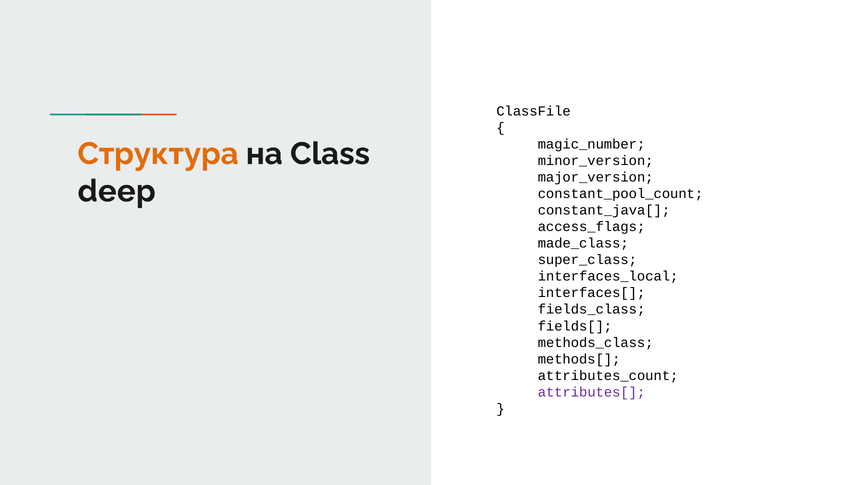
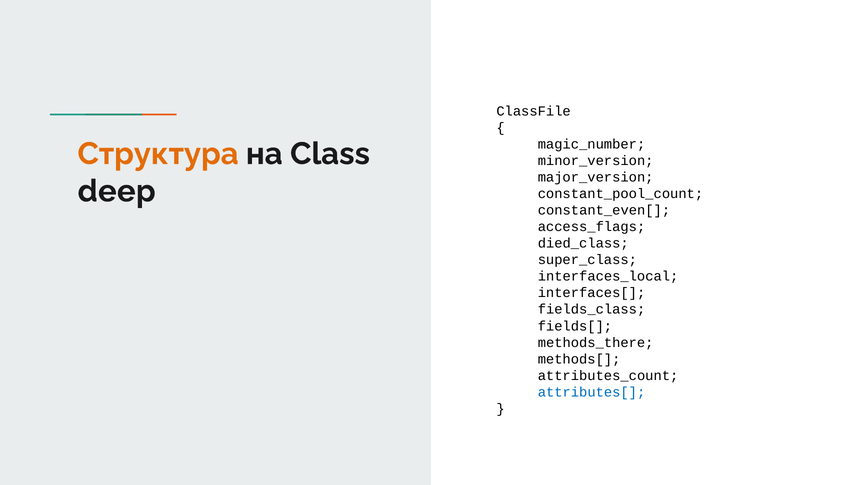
constant_java[: constant_java[ -> constant_even[ (604, 210)
made_class: made_class -> died_class (583, 243)
methods_class: methods_class -> methods_there (596, 342)
attributes[ colour: purple -> blue (592, 392)
